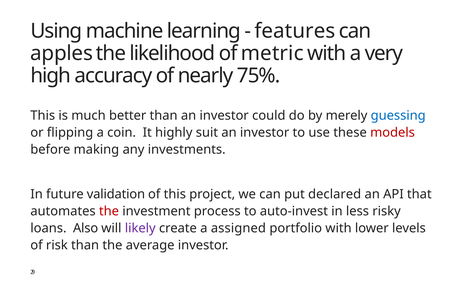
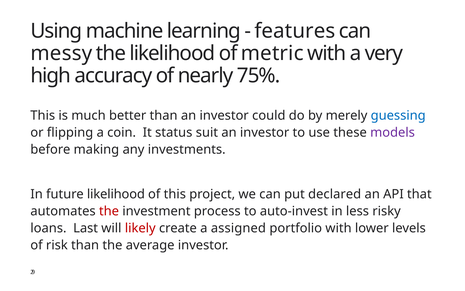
apples: apples -> messy (61, 53)
highly: highly -> status (174, 132)
models colour: red -> purple (393, 132)
future validation: validation -> likelihood (116, 194)
Also: Also -> Last (86, 228)
likely colour: purple -> red (140, 228)
